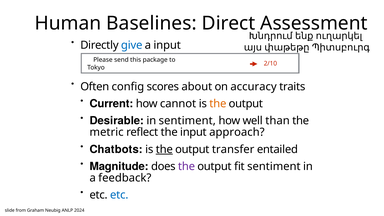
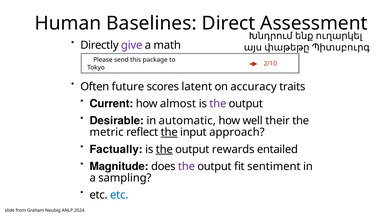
give colour: blue -> purple (132, 45)
a input: input -> math (167, 45)
config: config -> future (128, 87)
about: about -> latent (197, 87)
cannot: cannot -> almost (178, 104)
the colour: orange -> purple (218, 104)
in sentiment: sentiment -> automatic (187, 121)
than: than -> their (278, 121)
the underline: none -> present (169, 132)
Chatbots: Chatbots -> Factually (116, 149)
transfer: transfer -> rewards (233, 149)
feedback: feedback -> sampling (125, 178)
